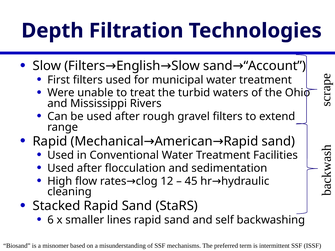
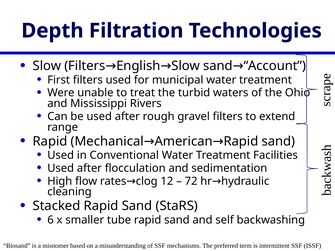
45: 45 -> 72 (191, 181)
lines: lines -> tube (119, 220)
